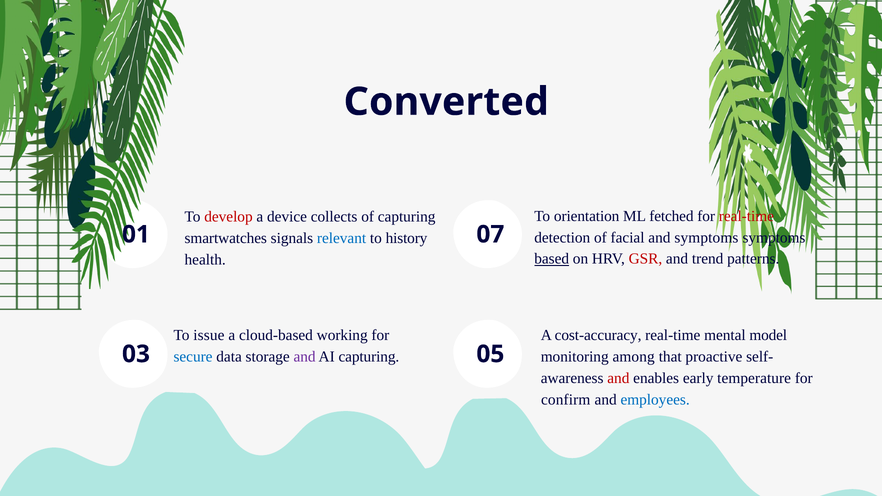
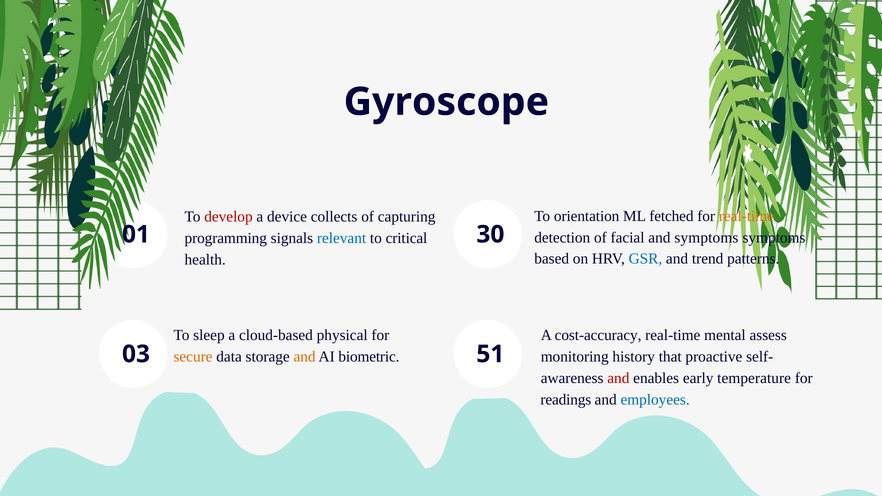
Converted: Converted -> Gyroscope (446, 102)
real-time colour: red -> orange (746, 216)
07: 07 -> 30 (490, 234)
smartwatches: smartwatches -> programming (226, 238)
history: history -> critical (407, 238)
based underline: present -> none (552, 259)
GSR colour: red -> blue (645, 259)
issue: issue -> sleep (209, 335)
working: working -> physical (342, 335)
model: model -> assess (768, 335)
secure colour: blue -> orange (193, 357)
and colour: purple -> orange (305, 357)
AI capturing: capturing -> biometric (369, 357)
among: among -> history (634, 357)
05: 05 -> 51 (490, 354)
confirm: confirm -> readings (566, 400)
